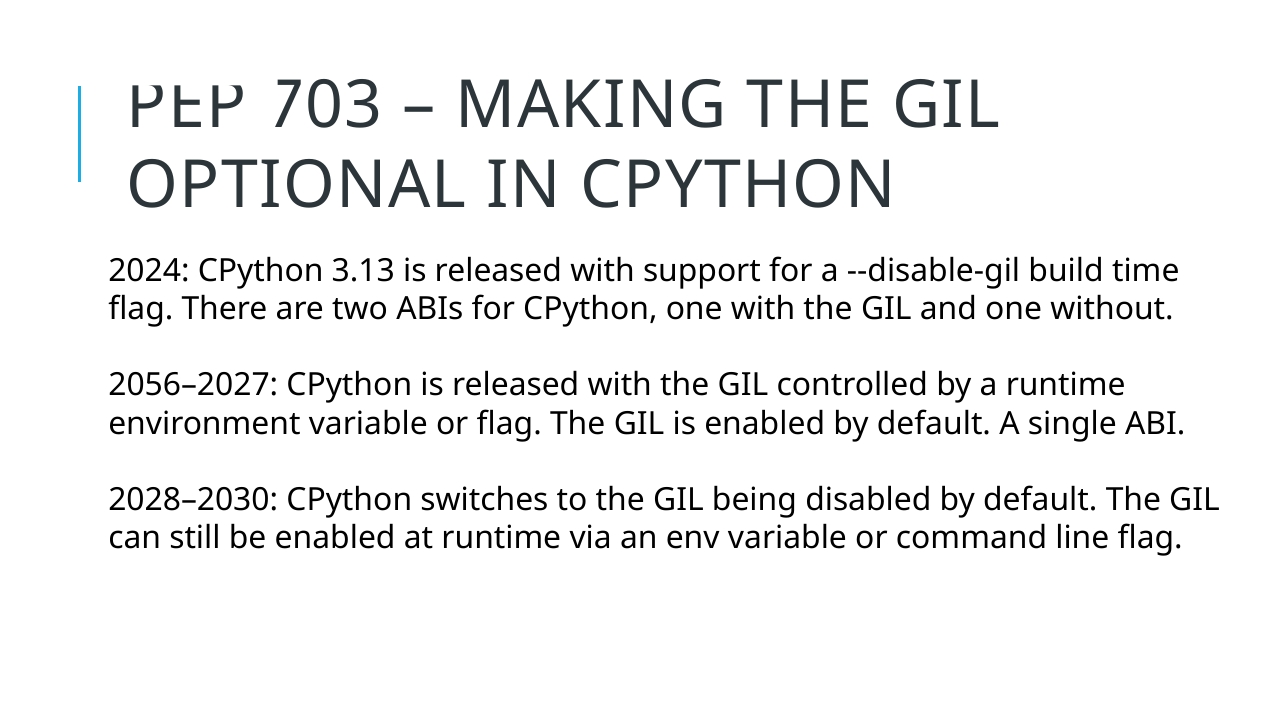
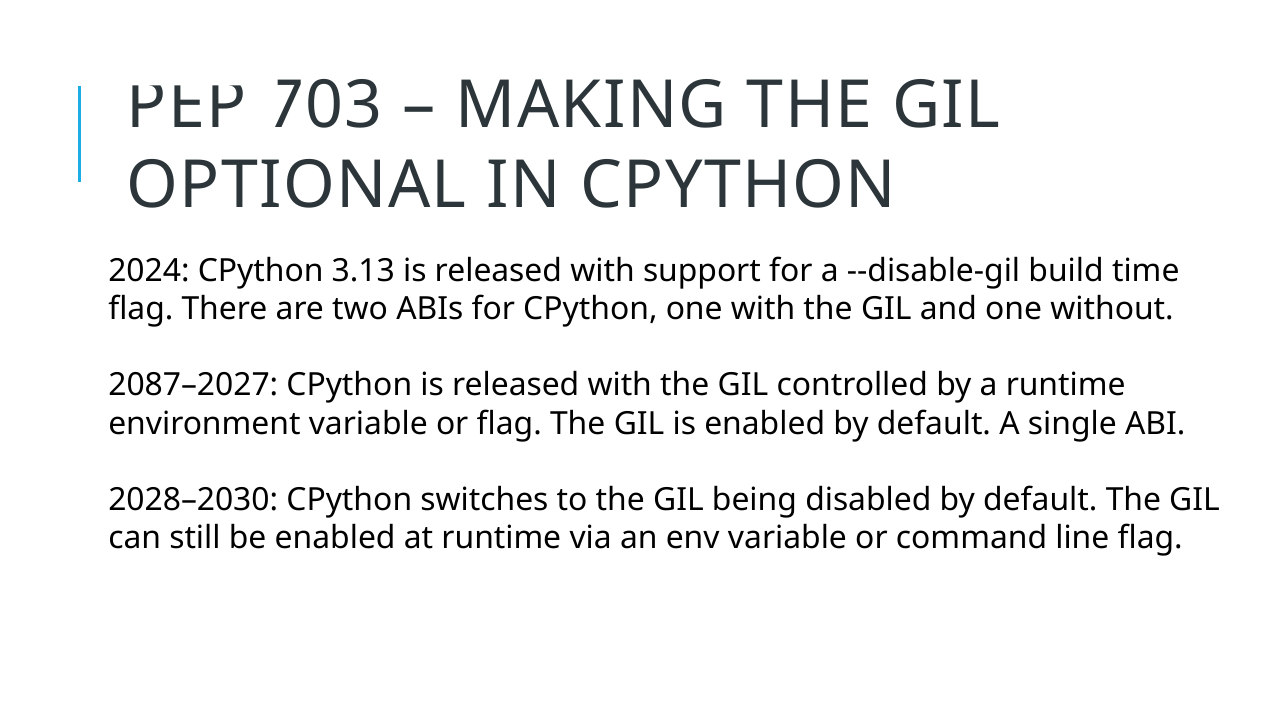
2056–2027: 2056–2027 -> 2087–2027 (193, 385)
